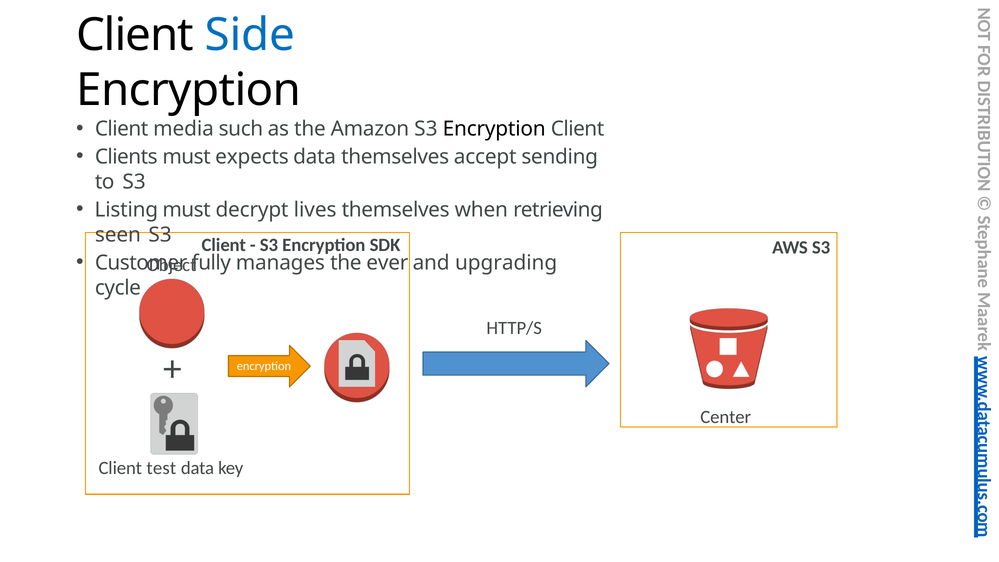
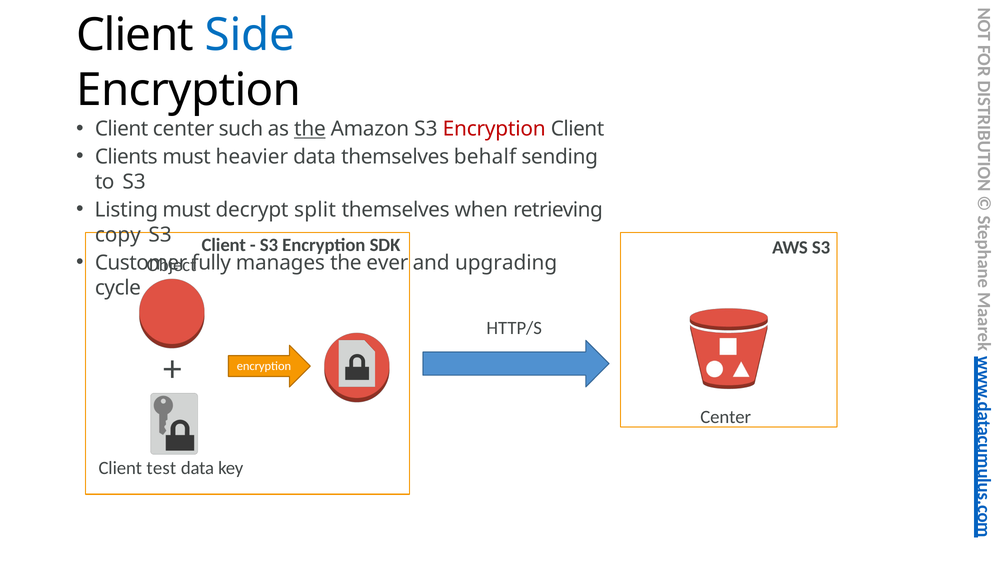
Client media: media -> center (184, 129)
the underline: none -> present (310, 129)
Encryption colour: black -> red (494, 129)
expects: expects -> heavier (252, 157)
accept: accept -> behalf (485, 157)
lives: lives -> split (315, 210)
seen: seen -> copy (118, 235)
